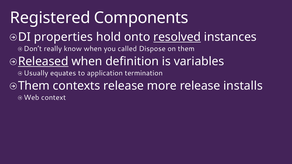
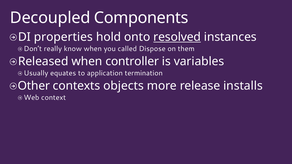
Registered: Registered -> Decoupled (50, 18)
Released underline: present -> none (43, 61)
definition: definition -> controller (132, 61)
Them: Them -> Other (34, 86)
contexts release: release -> objects (124, 86)
